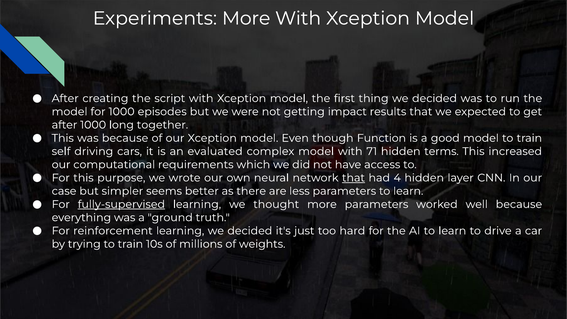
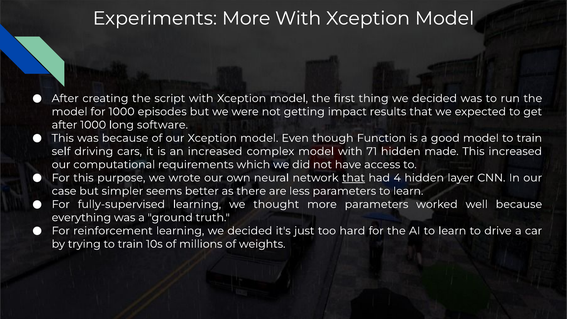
together: together -> software (162, 125)
an evaluated: evaluated -> increased (215, 151)
terms: terms -> made (442, 151)
fully-supervised underline: present -> none (121, 204)
